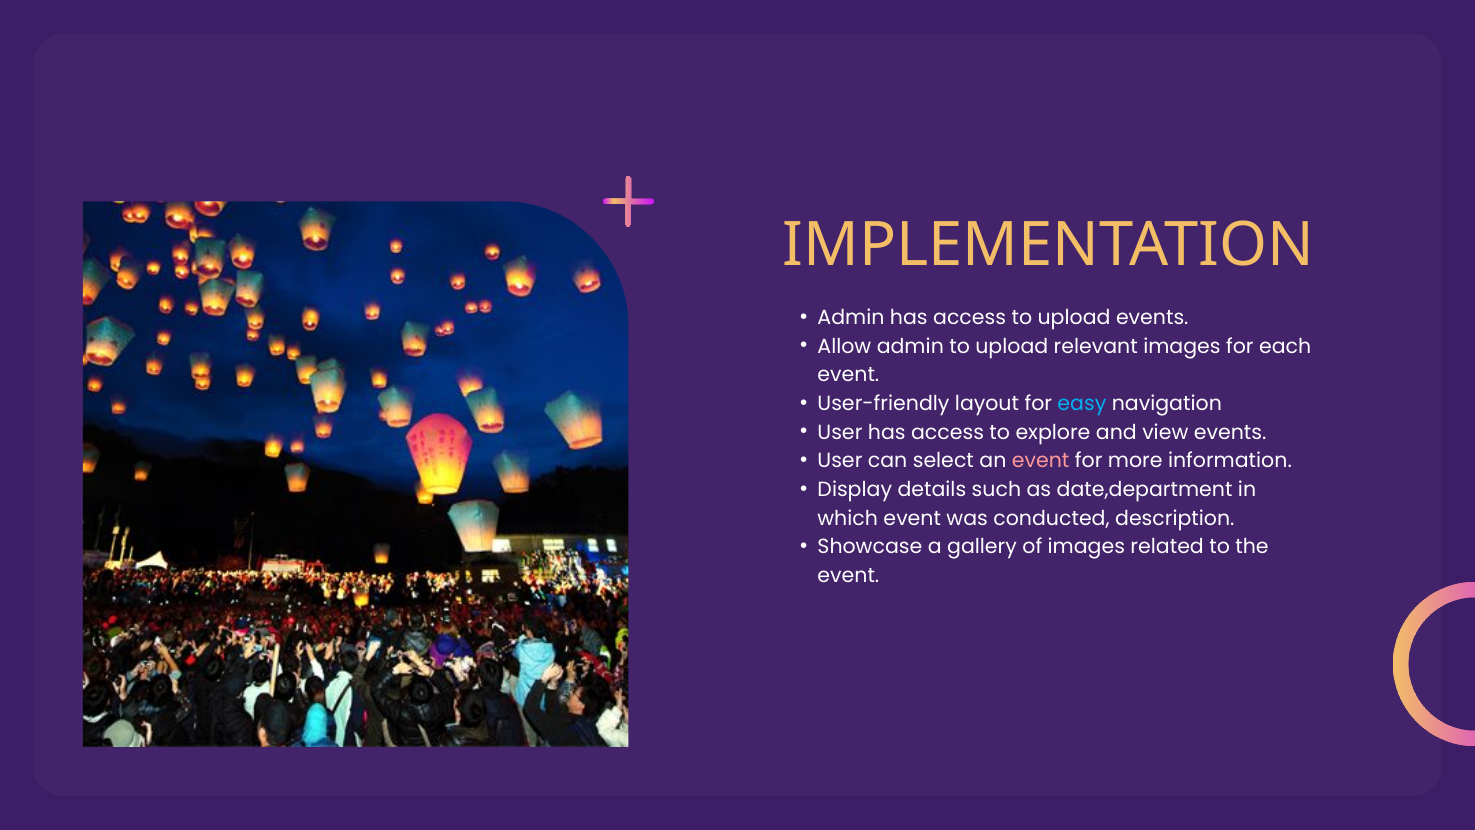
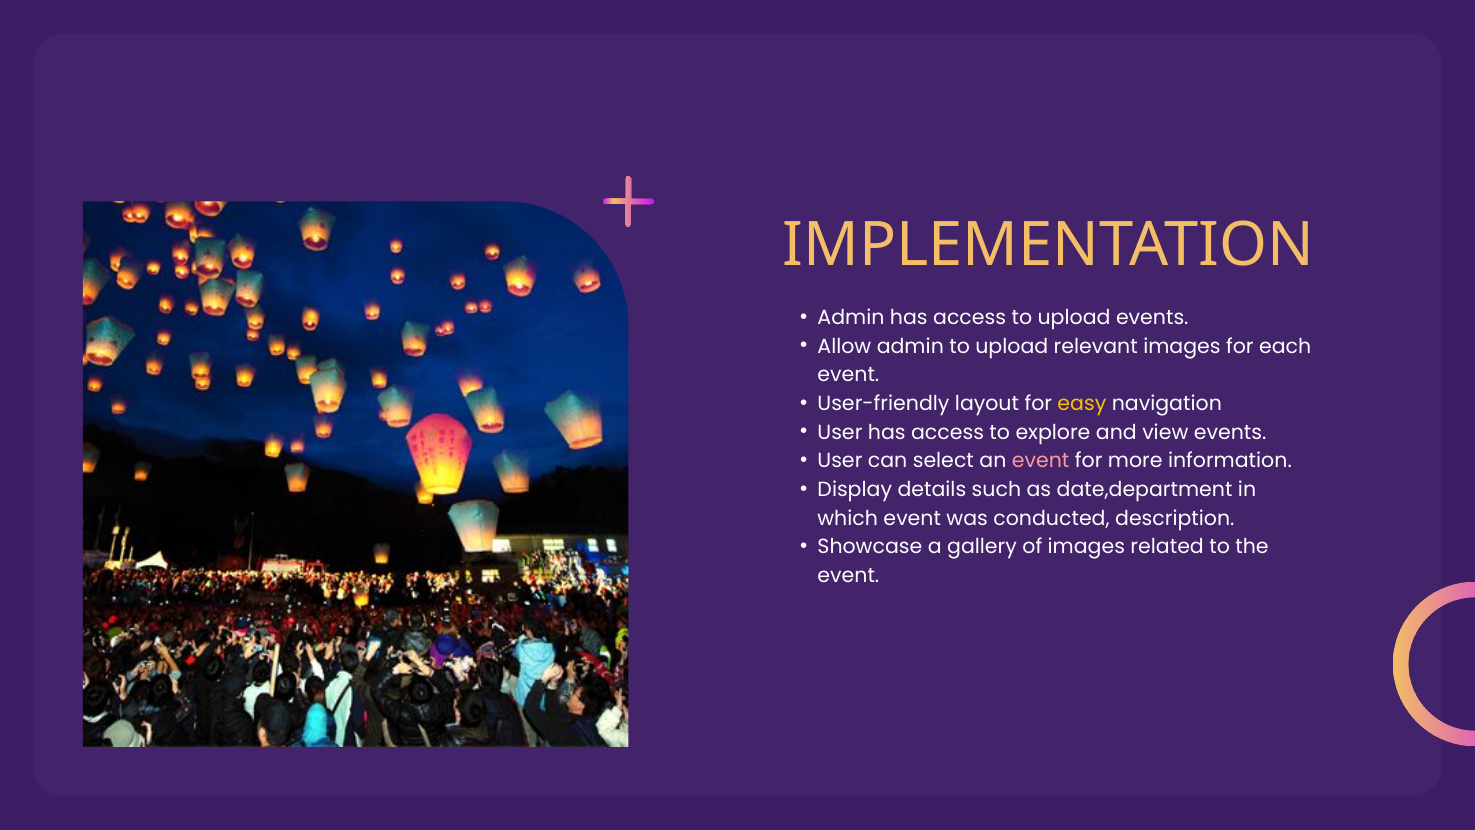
easy colour: light blue -> yellow (1082, 403)
